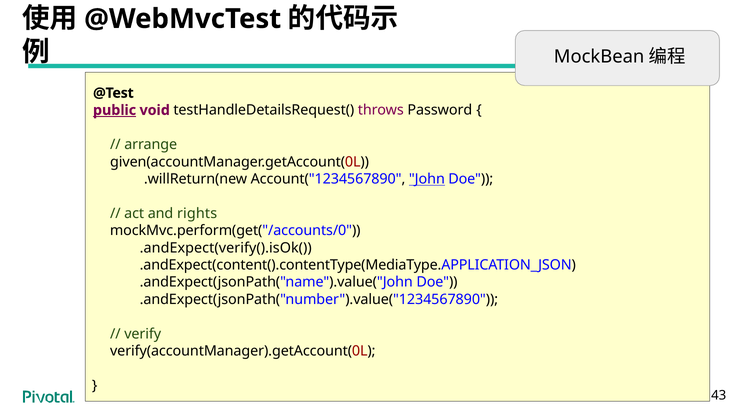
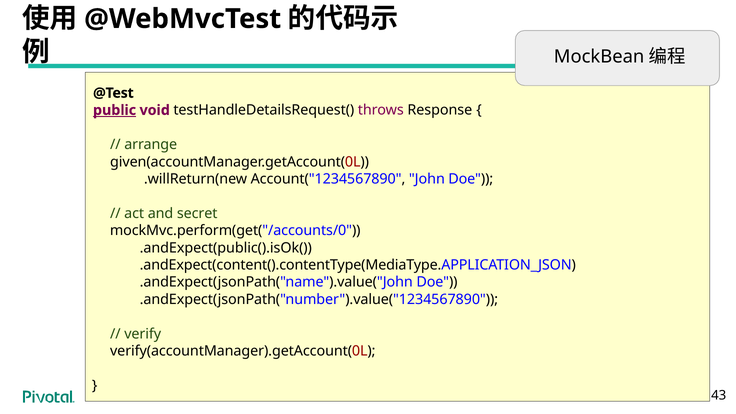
Password: Password -> Response (440, 110)
John underline: present -> none (427, 179)
rights: rights -> secret (197, 214)
.andExpect(verify().isOk(: .andExpect(verify().isOk( -> .andExpect(public().isOk( (226, 248)
